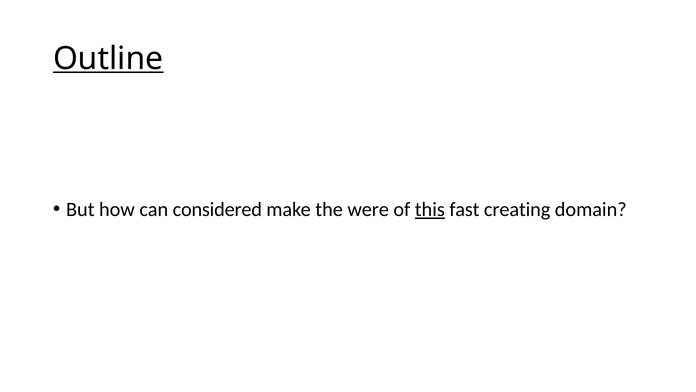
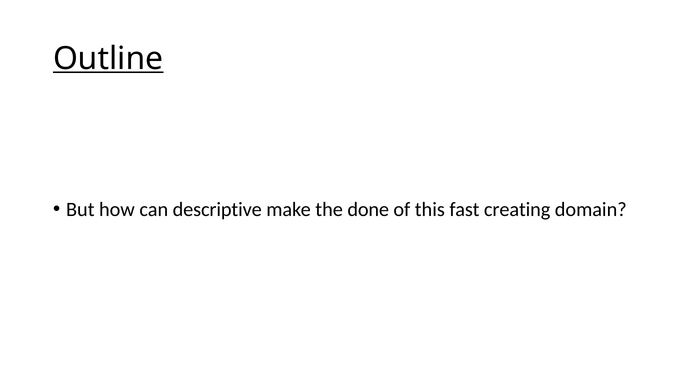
considered: considered -> descriptive (217, 209)
were: were -> done (368, 209)
this underline: present -> none (430, 209)
